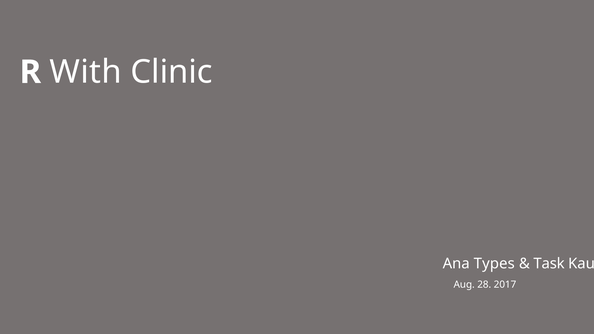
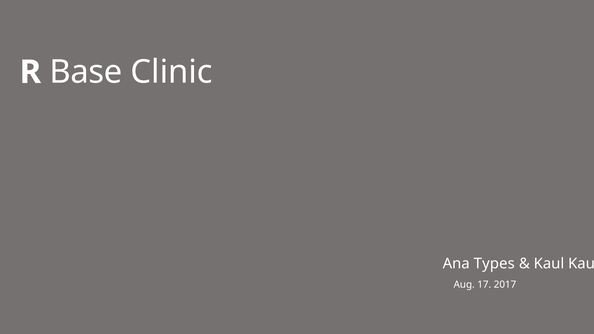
With: With -> Base (86, 72)
Task: Task -> Kaul (549, 264)
28: 28 -> 17 (484, 285)
